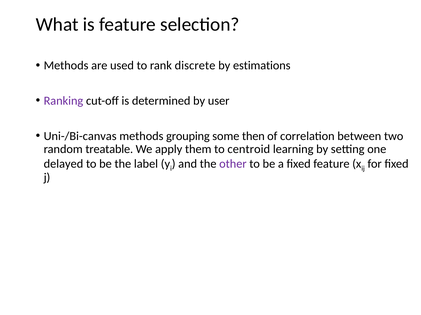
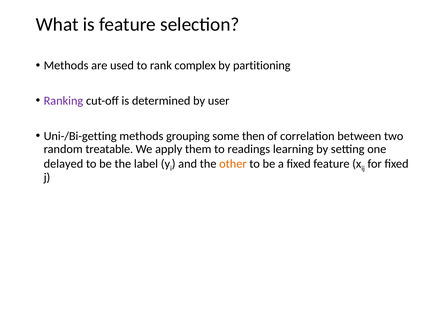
discrete: discrete -> complex (195, 66)
estimations: estimations -> partitioning (262, 66)
Uni-/Bi-canvas: Uni-/Bi-canvas -> Uni-/Bi-getting (80, 136)
centroid: centroid -> readings (249, 150)
other colour: purple -> orange (233, 164)
